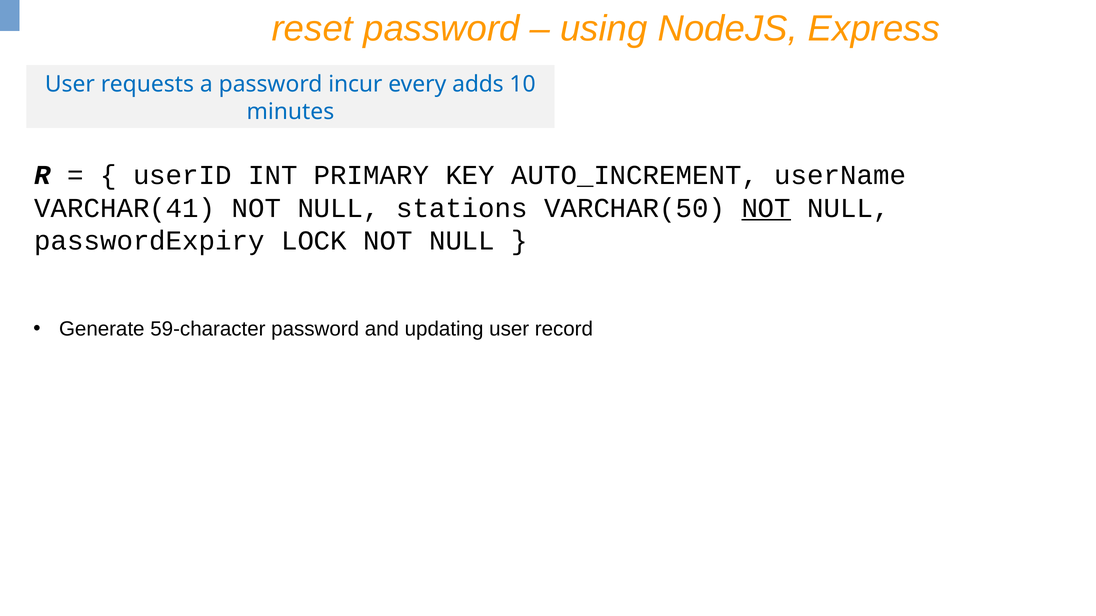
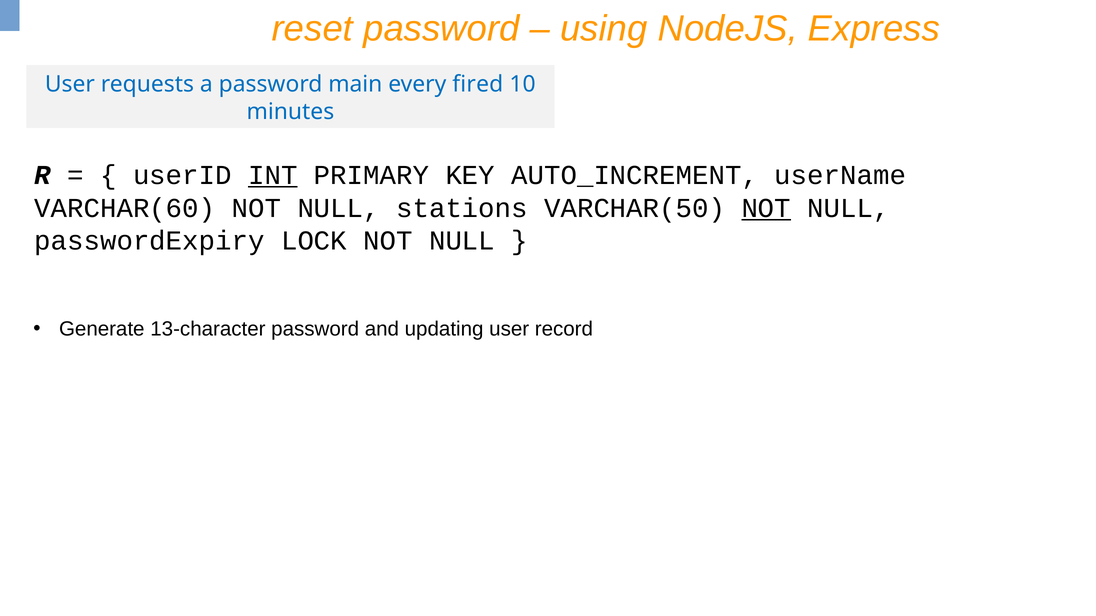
incur: incur -> main (355, 84)
adds: adds -> fired (478, 84)
INT underline: none -> present (273, 175)
VARCHAR(41: VARCHAR(41 -> VARCHAR(60 (125, 208)
59-character: 59-character -> 13-character (208, 329)
